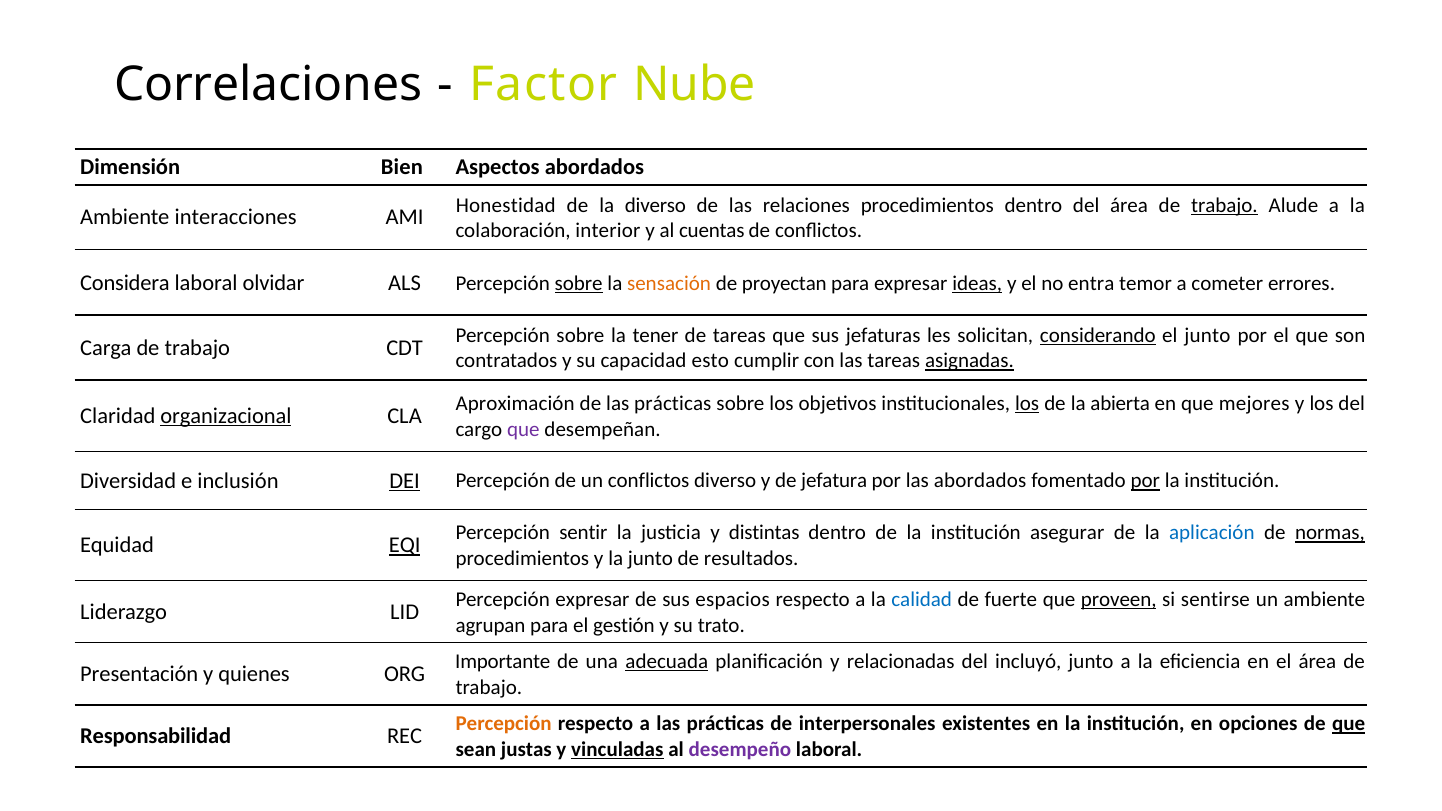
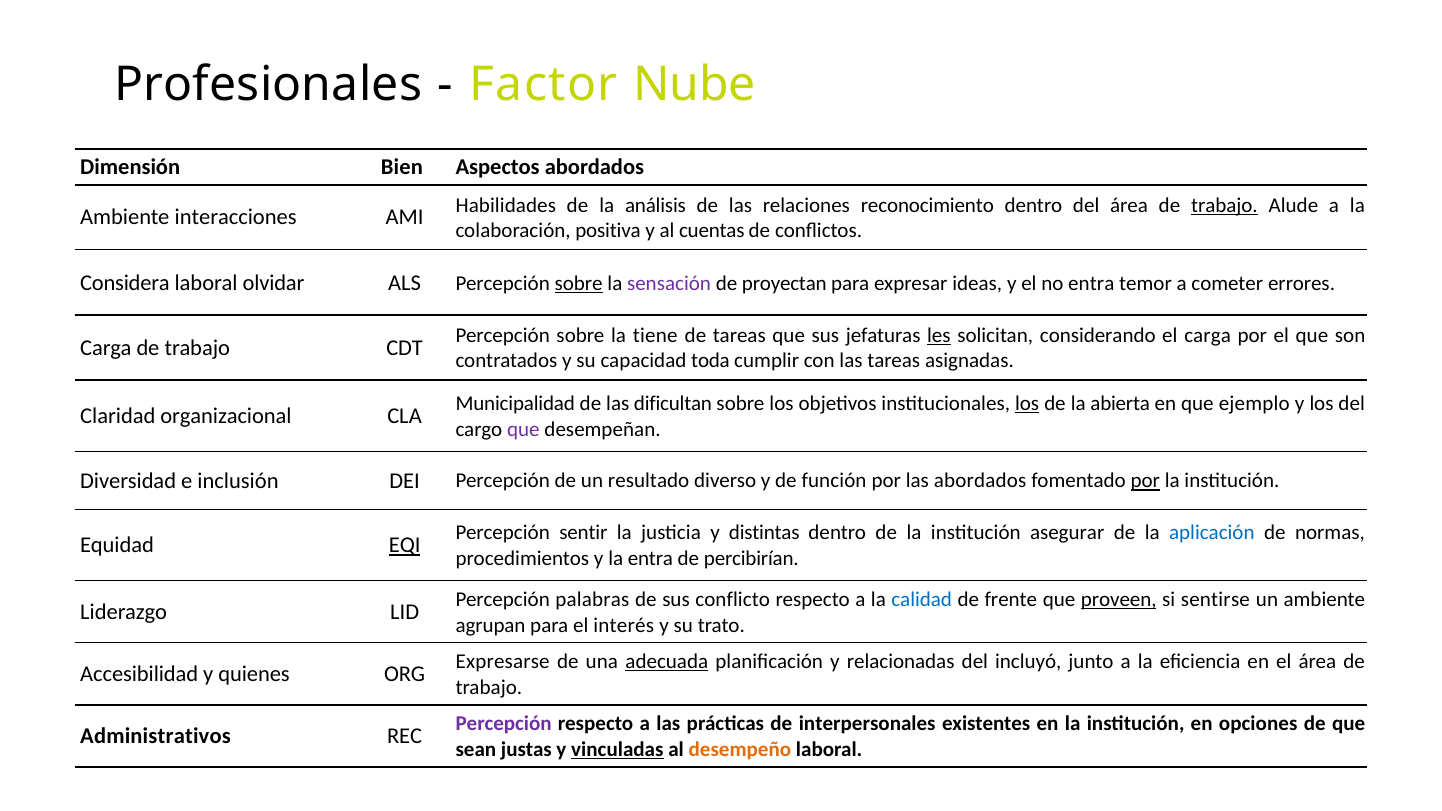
Correlaciones: Correlaciones -> Profesionales (268, 85)
Honestidad: Honestidad -> Habilidades (506, 205)
la diverso: diverso -> análisis (655, 205)
relaciones procedimientos: procedimientos -> reconocimiento (927, 205)
interior: interior -> positiva (608, 231)
sensación colour: orange -> purple (669, 283)
ideas underline: present -> none (977, 283)
tener: tener -> tiene (655, 336)
les underline: none -> present (939, 336)
considerando underline: present -> none (1098, 336)
el junto: junto -> carga (1208, 336)
esto: esto -> toda (711, 361)
asignadas underline: present -> none (969, 361)
Aproximación: Aproximación -> Municipalidad (515, 404)
de las prácticas: prácticas -> dificultan (673, 404)
mejores: mejores -> ejemplo (1254, 404)
organizacional underline: present -> none (226, 416)
DEI underline: present -> none (405, 481)
un conflictos: conflictos -> resultado (649, 481)
jefatura: jefatura -> función (834, 481)
normas underline: present -> none (1330, 533)
la junto: junto -> entra (650, 559)
resultados: resultados -> percibirían (751, 559)
Percepción expresar: expresar -> palabras (592, 600)
espacios: espacios -> conflicto (733, 600)
fuerte: fuerte -> frente (1011, 600)
gestión: gestión -> interés (624, 625)
Importante: Importante -> Expresarse (503, 662)
Presentación: Presentación -> Accesibilidad (139, 674)
Percepción colour: orange -> purple (504, 724)
que underline: present -> none (1349, 724)
Responsabilidad: Responsabilidad -> Administrativos (156, 736)
desempeño colour: purple -> orange (740, 750)
